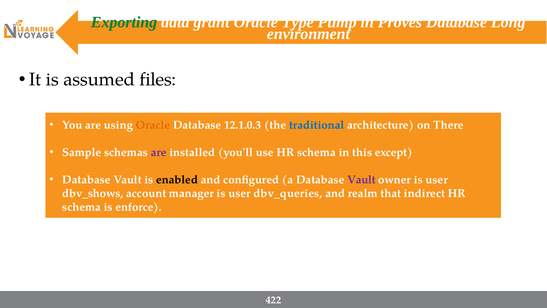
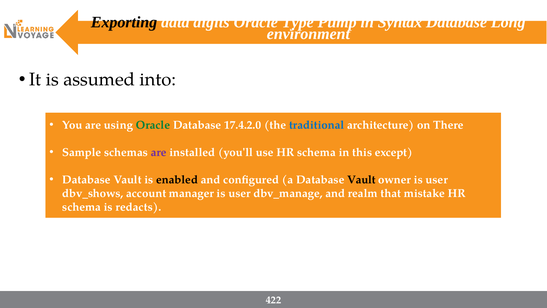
Exporting colour: green -> black (124, 22)
grant: grant -> digits (211, 22)
Proves: Proves -> Syntax (400, 22)
files: files -> into (158, 79)
Oracle colour: orange -> green (153, 125)
12.1.0.3: 12.1.0.3 -> 17.4.2.0 (243, 125)
Vault colour: purple -> black (361, 180)
dbv_queries: dbv_queries -> dbv_manage (288, 193)
indirect: indirect -> mistake (424, 193)
enforce: enforce -> redacts (138, 207)
